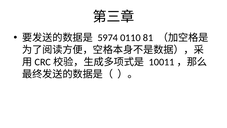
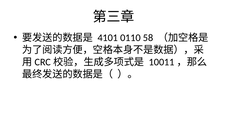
5974: 5974 -> 4101 (108, 38)
81: 81 -> 58 (148, 38)
